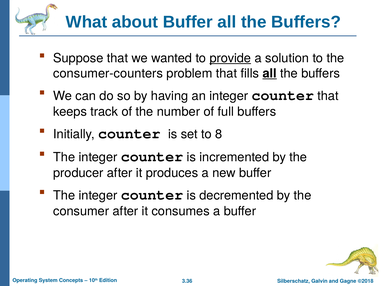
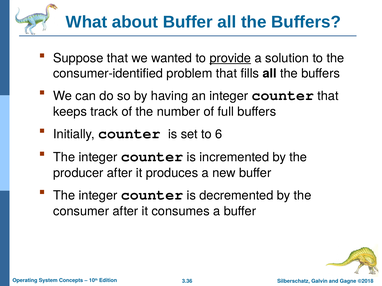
consumer-counters: consumer-counters -> consumer-identified (108, 74)
all underline: present -> none (270, 74)
8: 8 -> 6 (219, 134)
